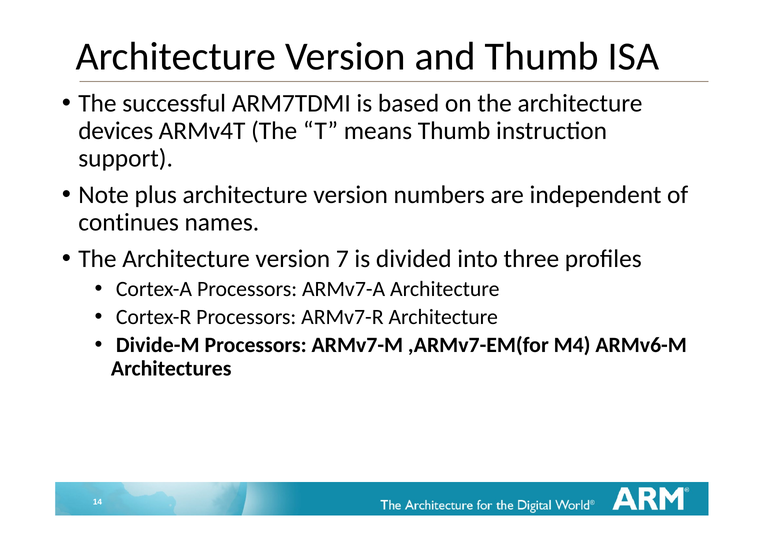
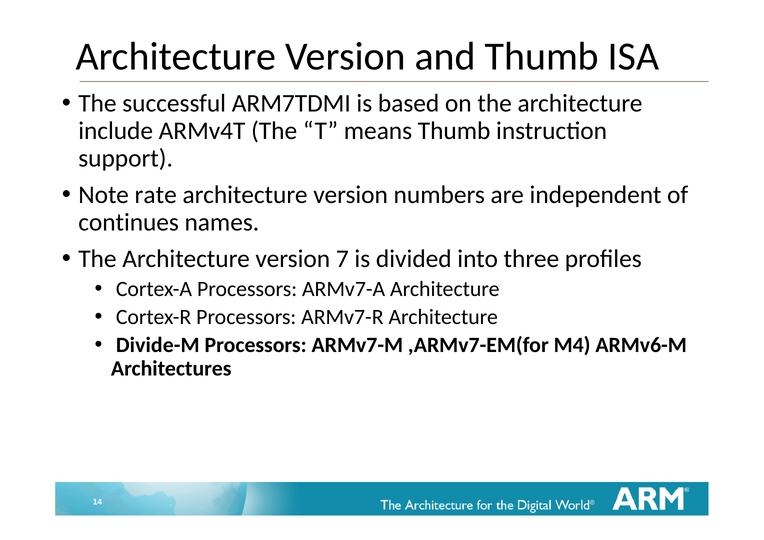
devices: devices -> include (116, 131)
plus: plus -> rate (156, 195)
